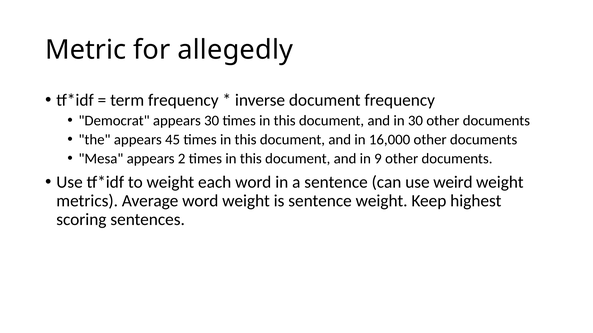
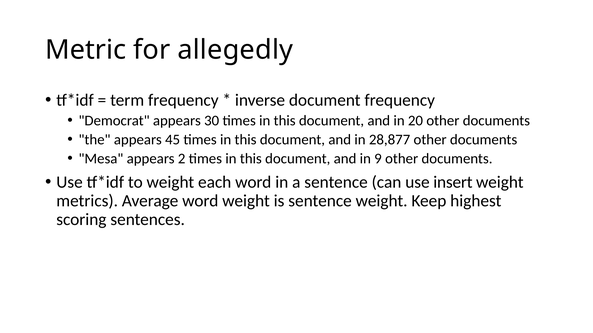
in 30: 30 -> 20 (415, 121)
16,000: 16,000 -> 28,877 (390, 140)
weird: weird -> insert (453, 182)
